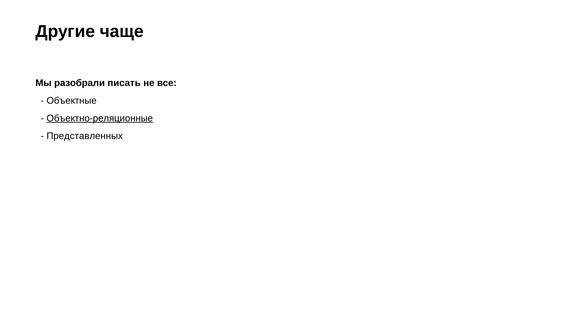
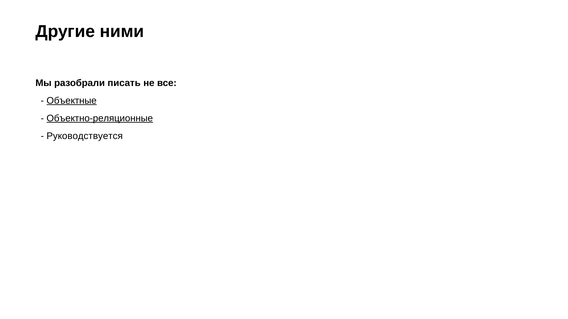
чаще: чаще -> ними (122, 32)
Объектные underline: none -> present (72, 101)
Представленных: Представленных -> Руководствуется (85, 136)
